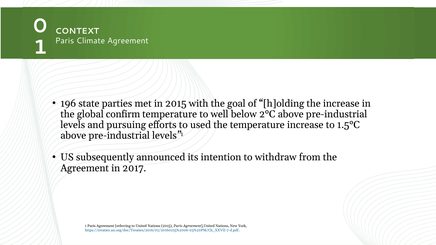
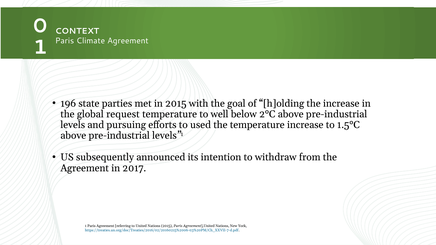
confirm: confirm -> request (123, 114)
